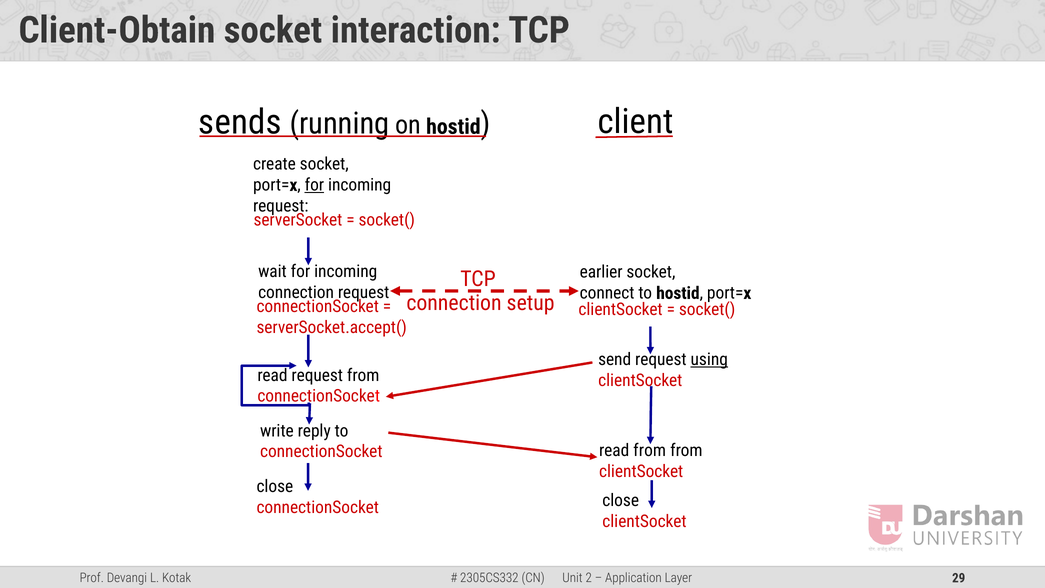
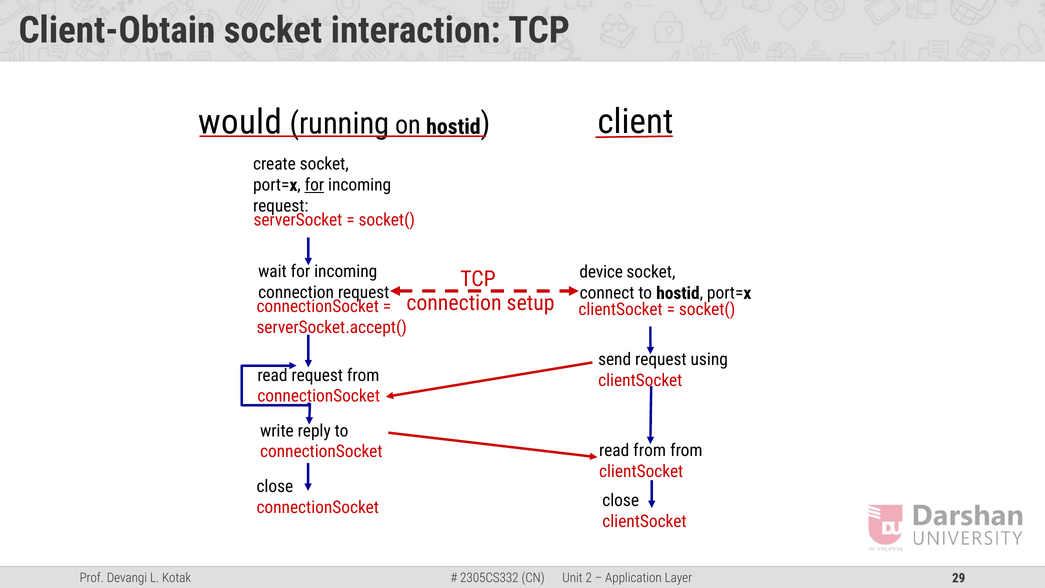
sends: sends -> would (240, 122)
earlier: earlier -> device (601, 272)
using underline: present -> none (709, 360)
